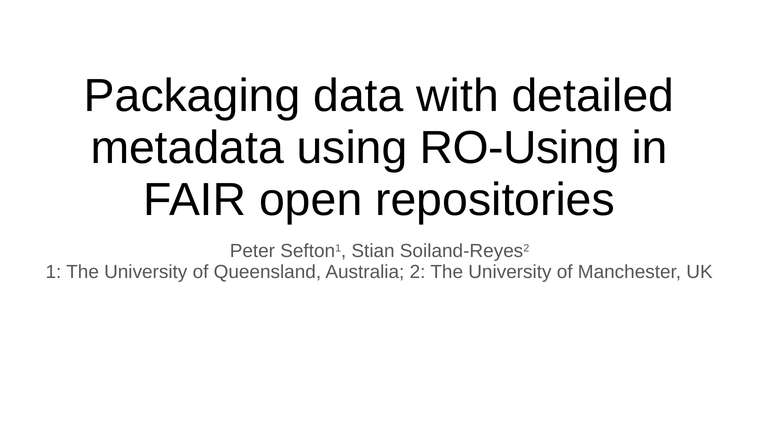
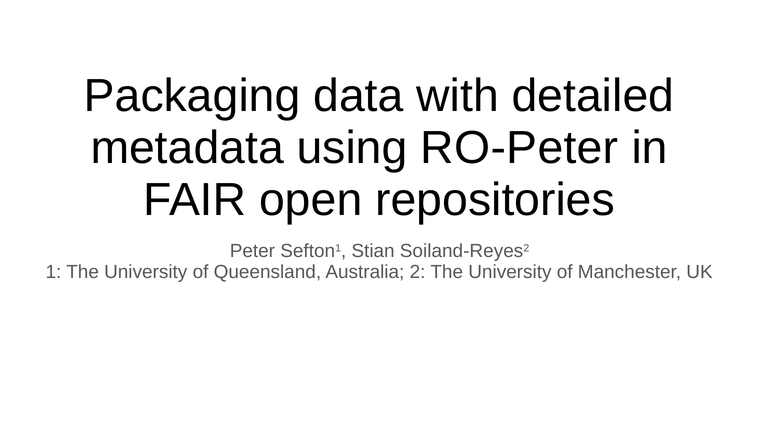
RO-Using: RO-Using -> RO-Peter (519, 148)
